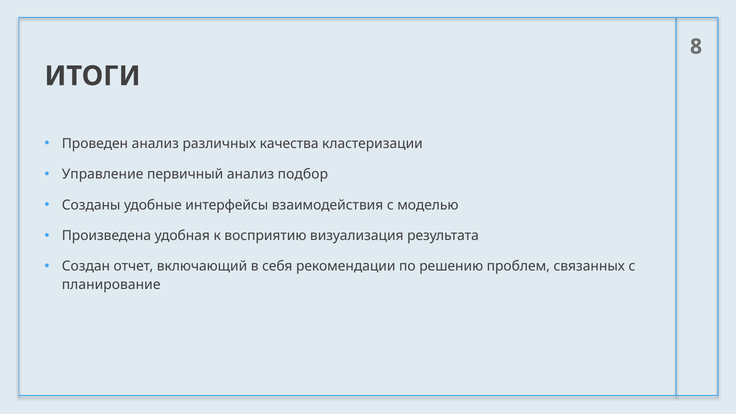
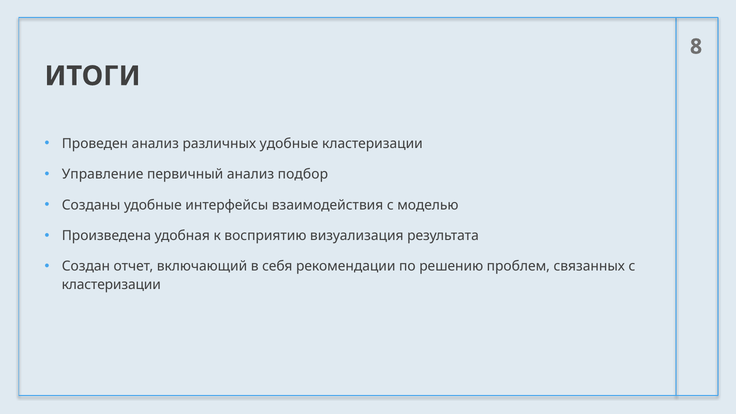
различных качества: качества -> удобные (289, 144)
планирование: планирование -> кластеризации (111, 285)
